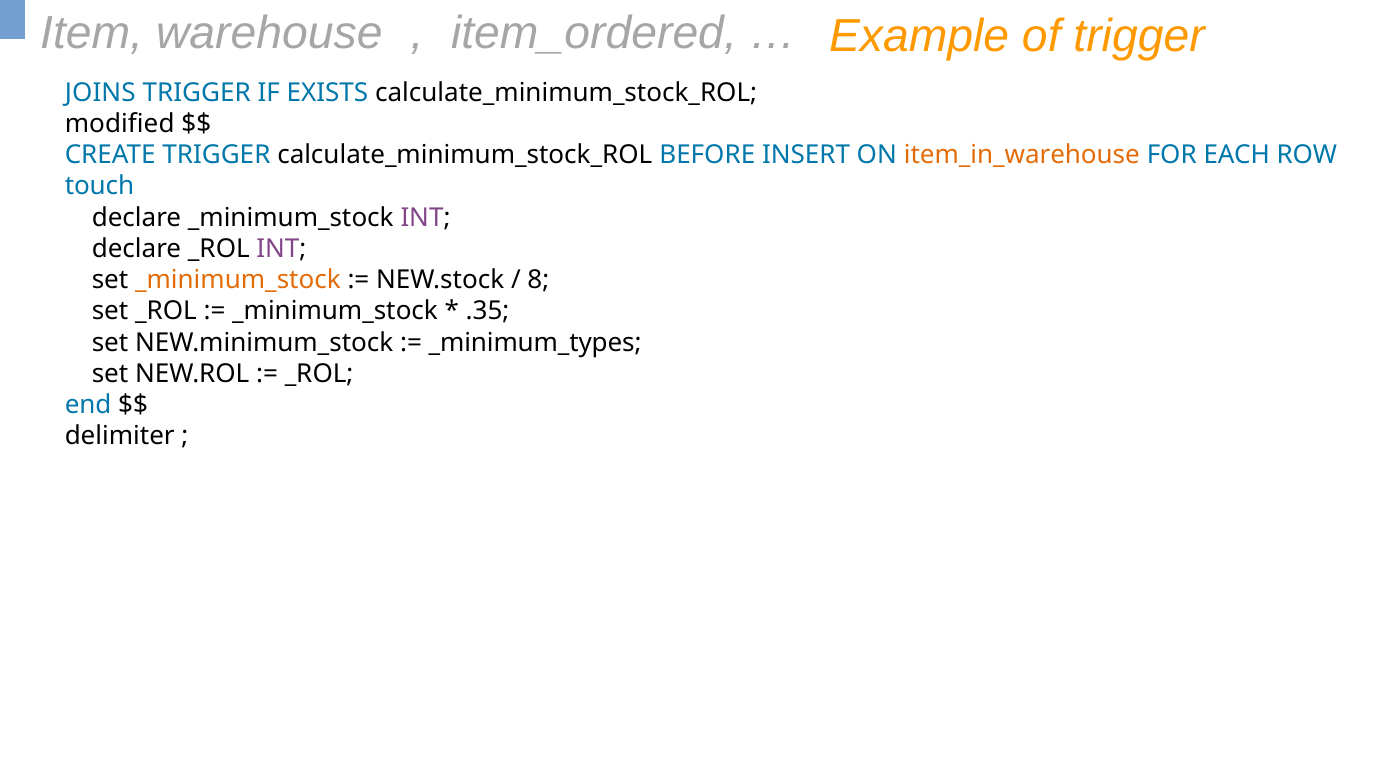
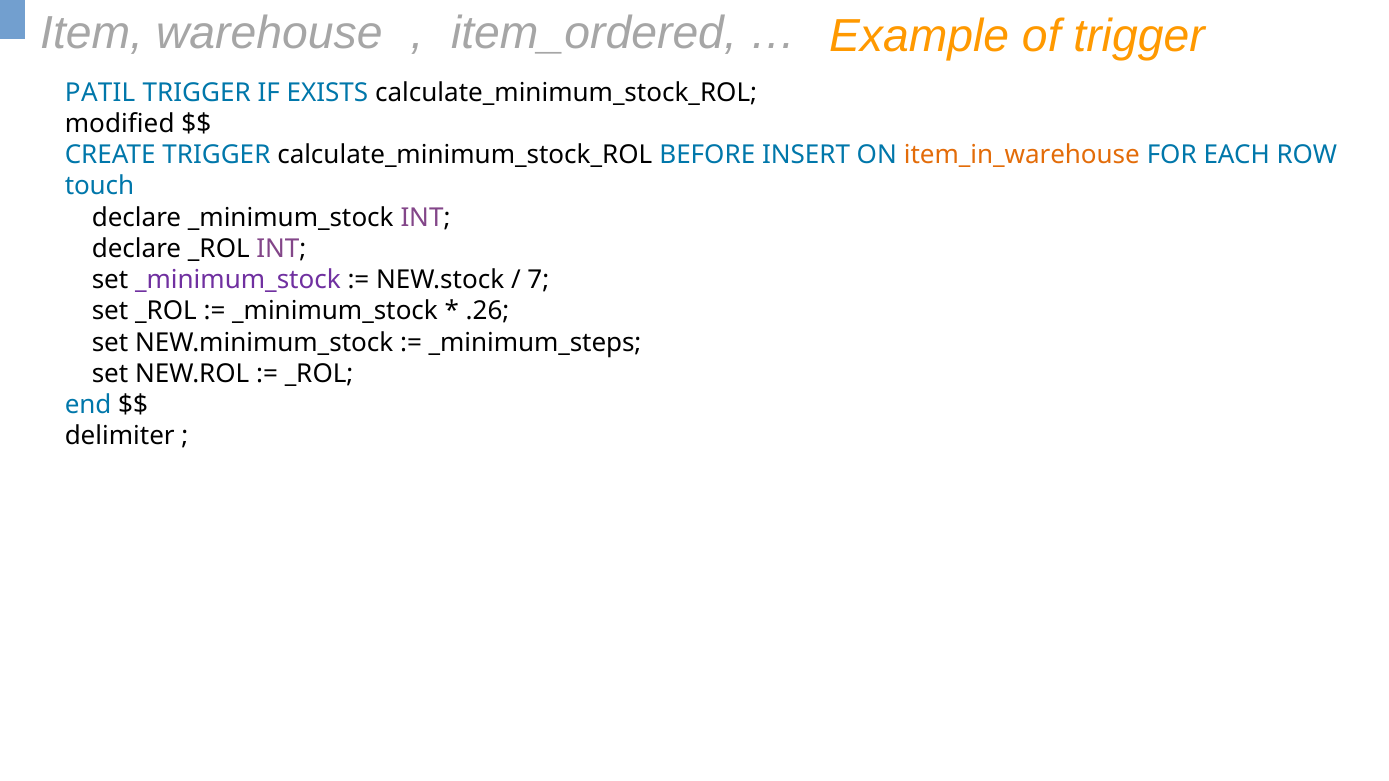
JOINS: JOINS -> PATIL (100, 93)
_minimum_stock colour: orange -> purple (238, 280)
8: 8 -> 7 (538, 280)
.35: .35 -> .26 (488, 311)
_minimum_types: _minimum_types -> _minimum_steps (535, 343)
